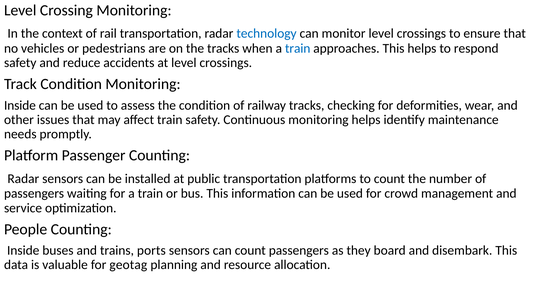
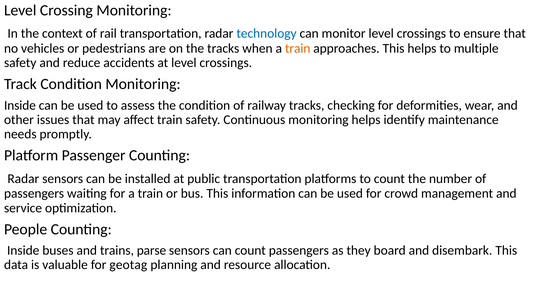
train colour: blue -> orange (298, 48)
respond: respond -> multiple (476, 48)
ports: ports -> parse (151, 250)
